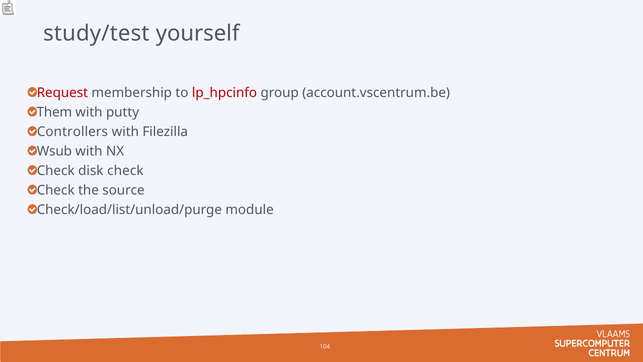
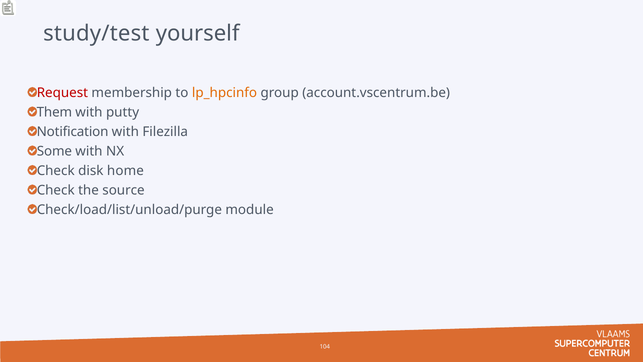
lp_hpcinfo colour: red -> orange (225, 93)
Controllers: Controllers -> Notification (73, 132)
Wsub: Wsub -> Some (54, 151)
disk check: check -> home (125, 171)
